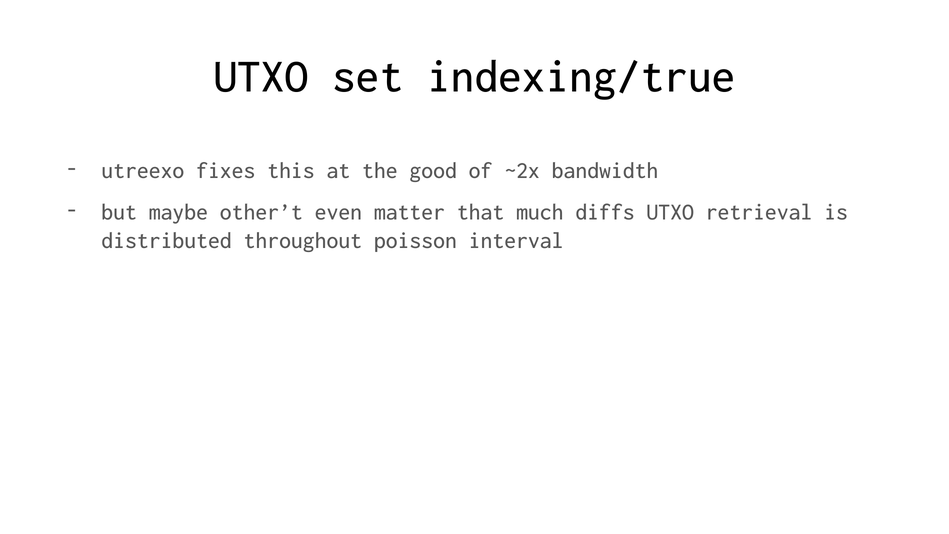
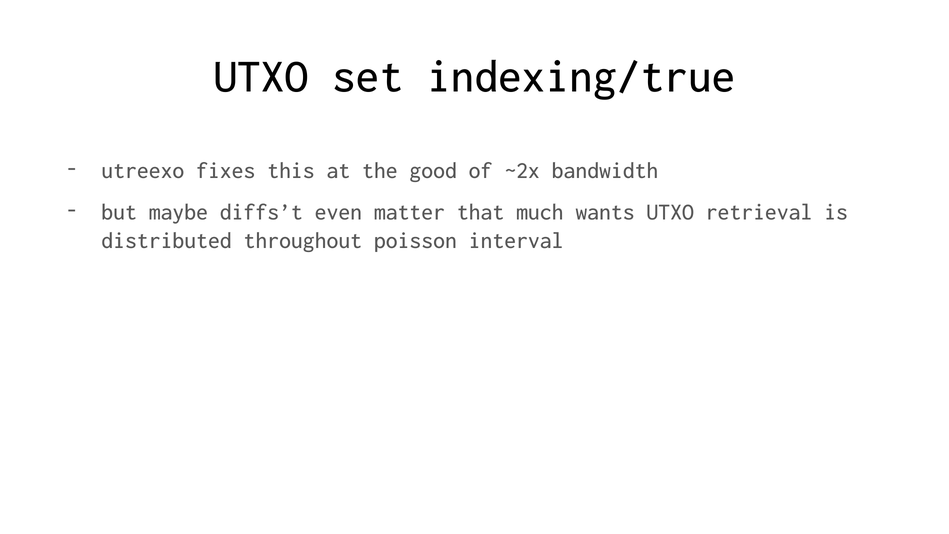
other’t: other’t -> diffs’t (261, 212)
diffs: diffs -> wants (605, 212)
